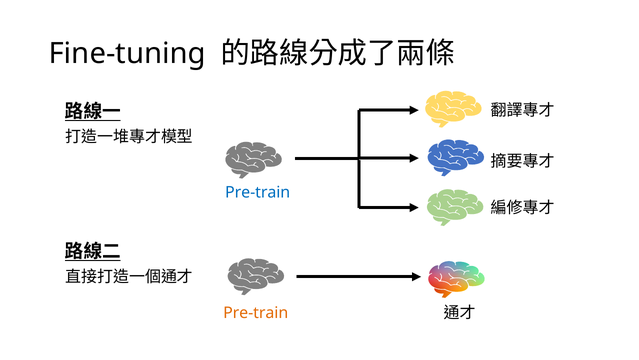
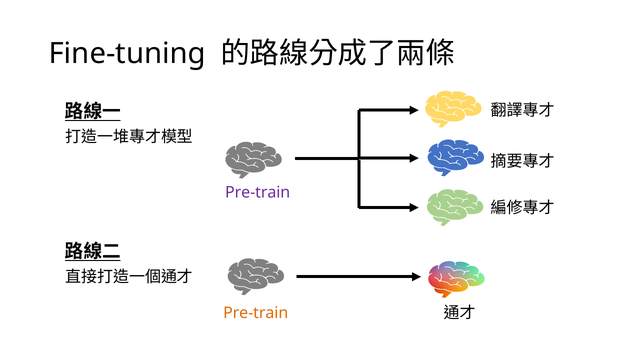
Pre-train colour: blue -> purple (258, 192)
